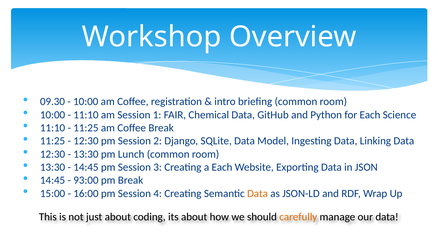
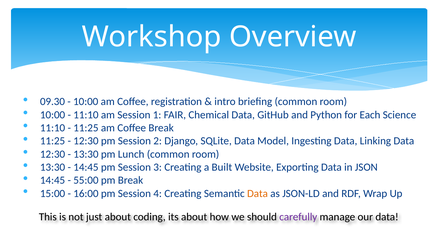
a Each: Each -> Built (222, 167)
93:00: 93:00 -> 55:00 (86, 181)
carefully colour: orange -> purple (298, 217)
